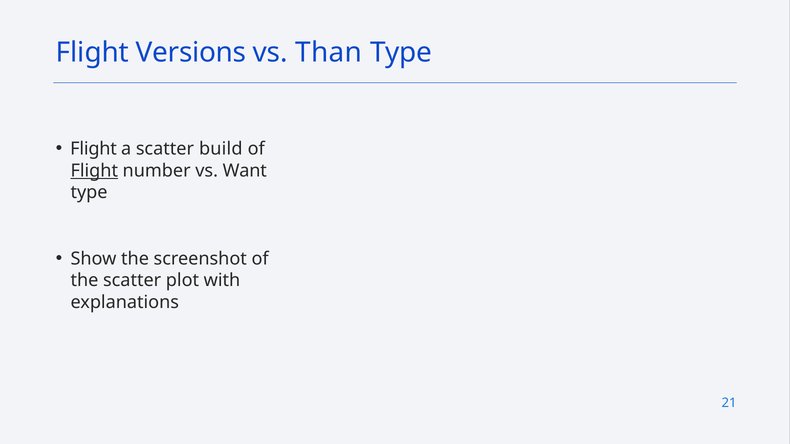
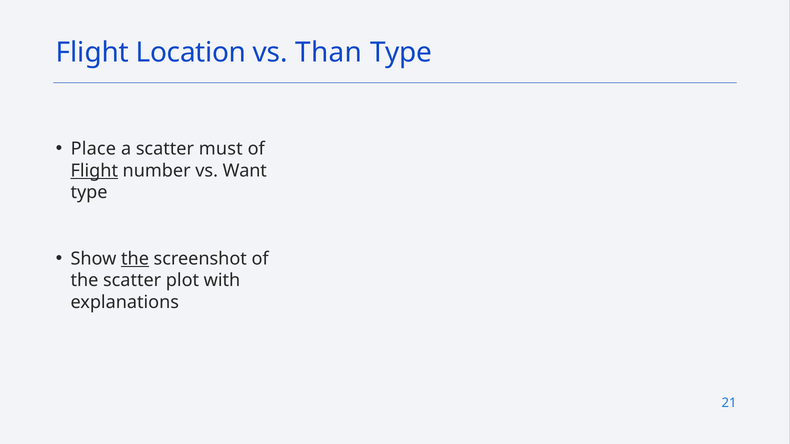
Versions: Versions -> Location (191, 53)
Flight: Flight -> Place (93, 149)
build: build -> must (221, 149)
the underline: none -> present (135, 259)
